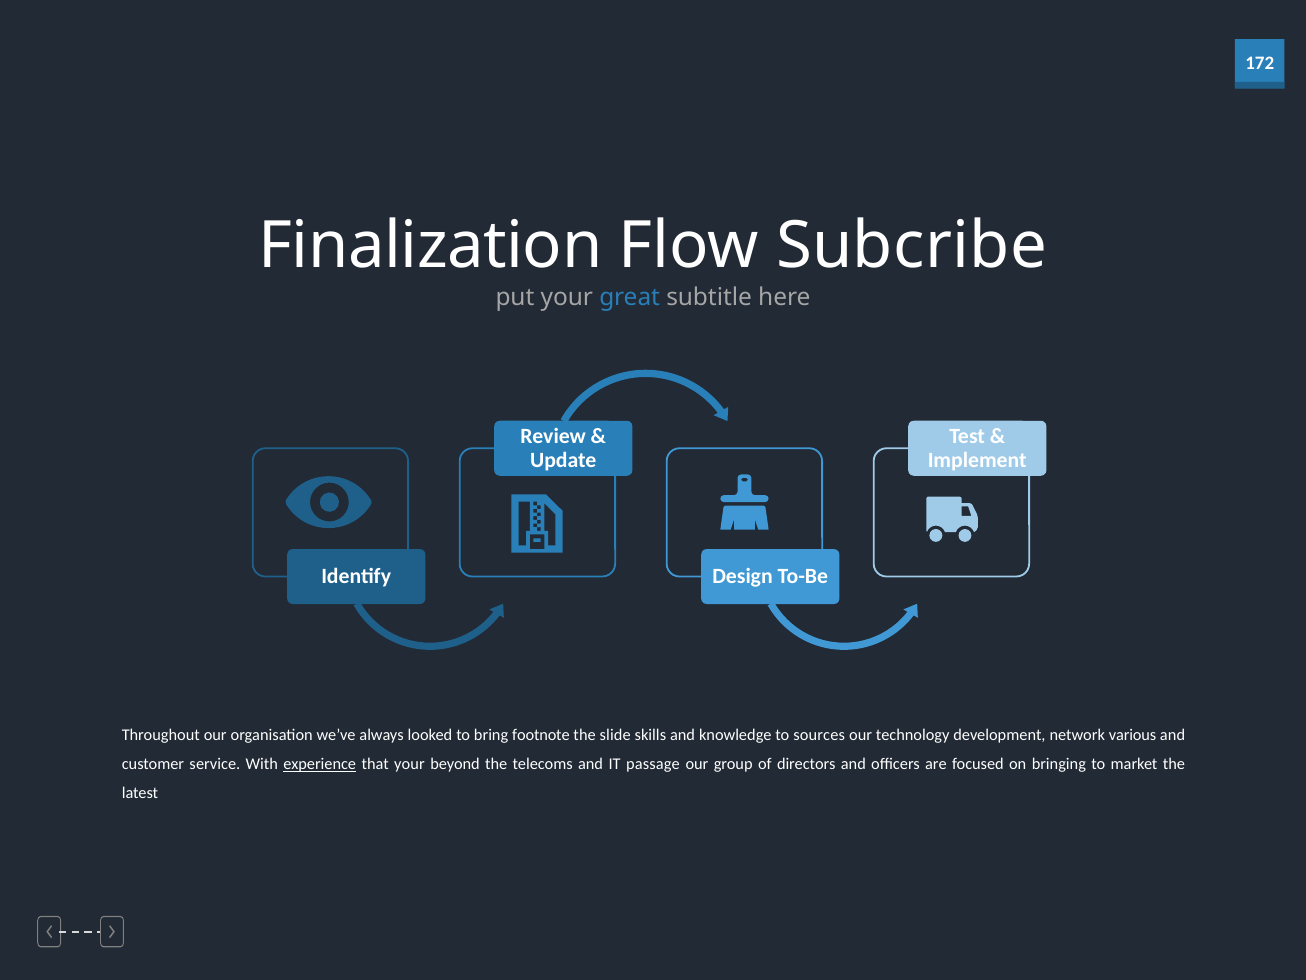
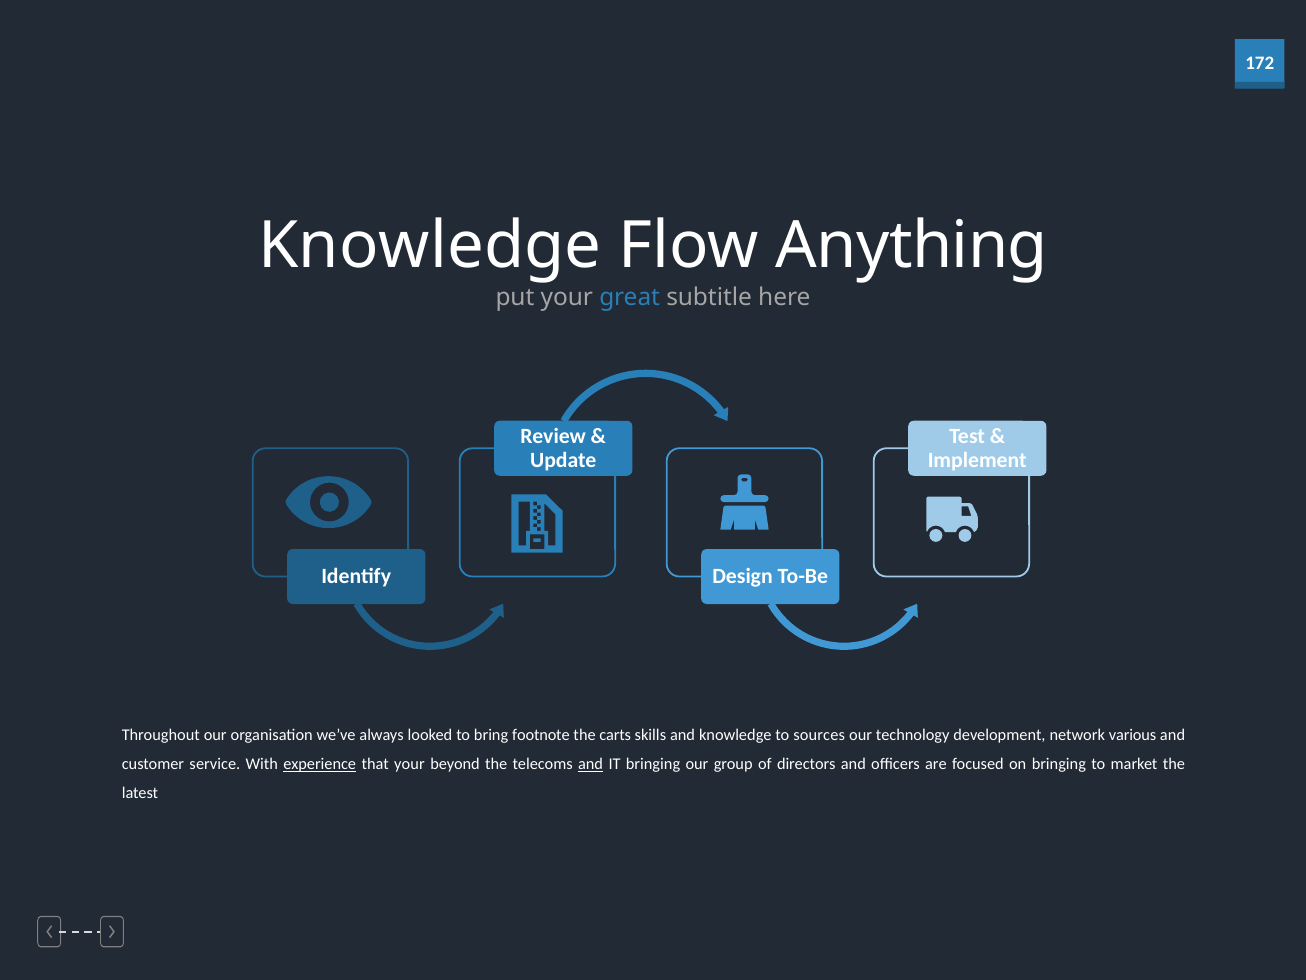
Finalization: Finalization -> Knowledge (430, 246)
Subcribe: Subcribe -> Anything (912, 246)
slide: slide -> carts (615, 734)
and underline: none -> present (591, 764)
IT passage: passage -> bringing (653, 764)
